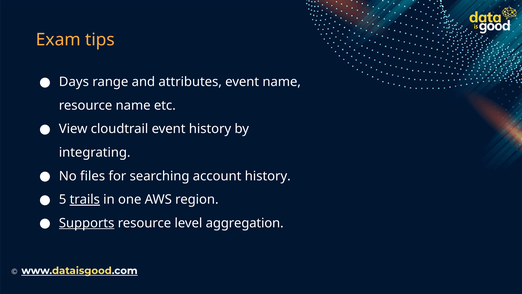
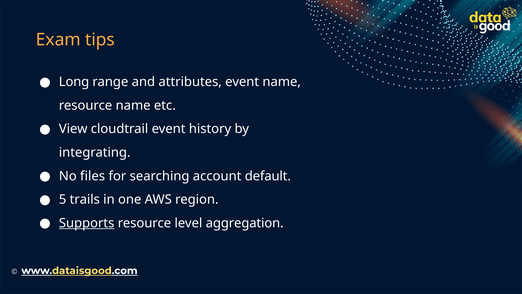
Days: Days -> Long (74, 82)
account history: history -> default (268, 176)
trails underline: present -> none (85, 199)
